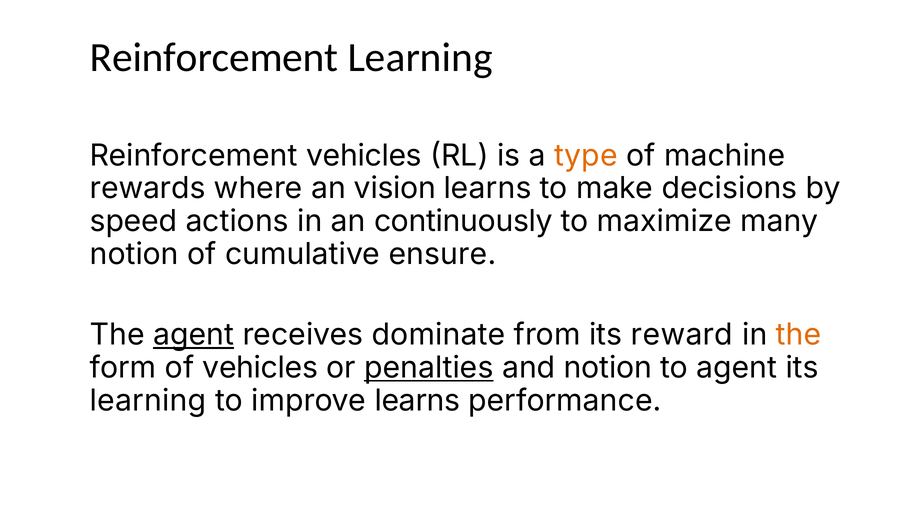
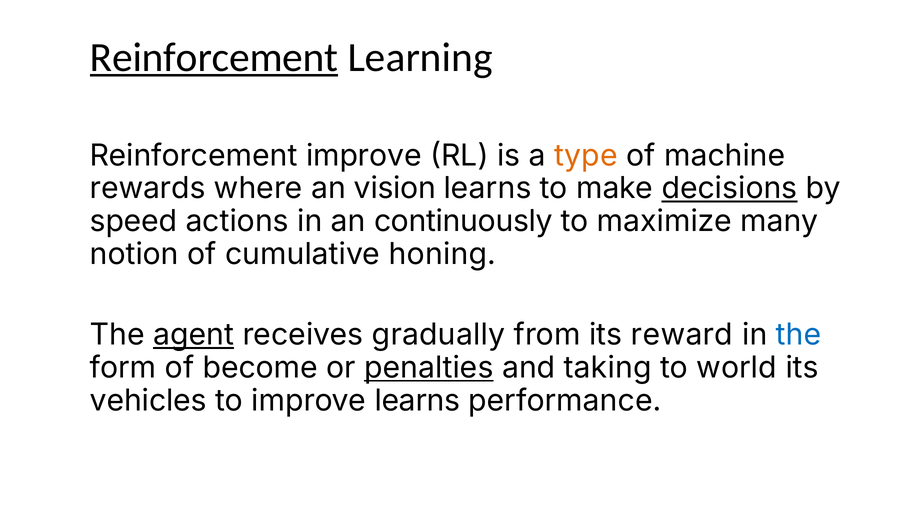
Reinforcement underline: none -> present (214, 58)
Reinforcement vehicles: vehicles -> improve (364, 155)
decisions underline: none -> present (730, 188)
ensure: ensure -> honing (442, 254)
dominate: dominate -> gradually (438, 335)
the colour: orange -> blue (799, 335)
of vehicles: vehicles -> become (260, 368)
and notion: notion -> taking (608, 368)
to agent: agent -> world (737, 368)
learning: learning -> vehicles (148, 400)
